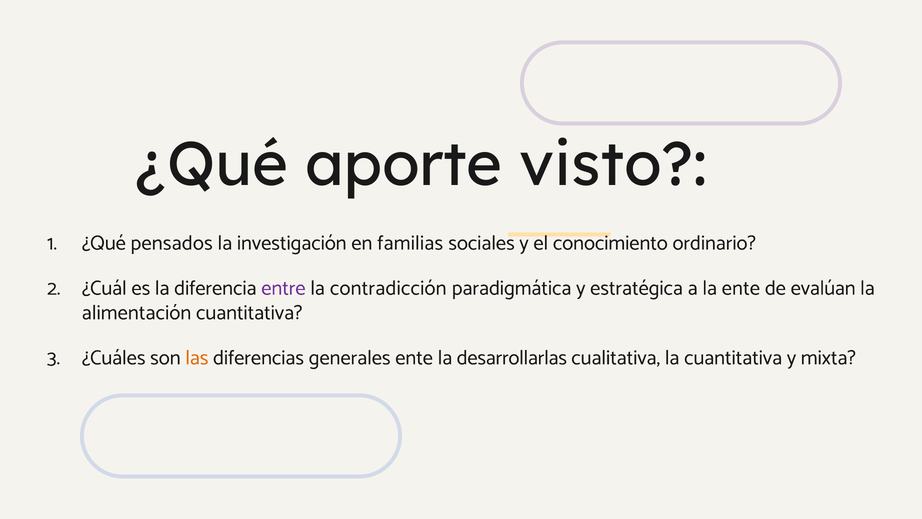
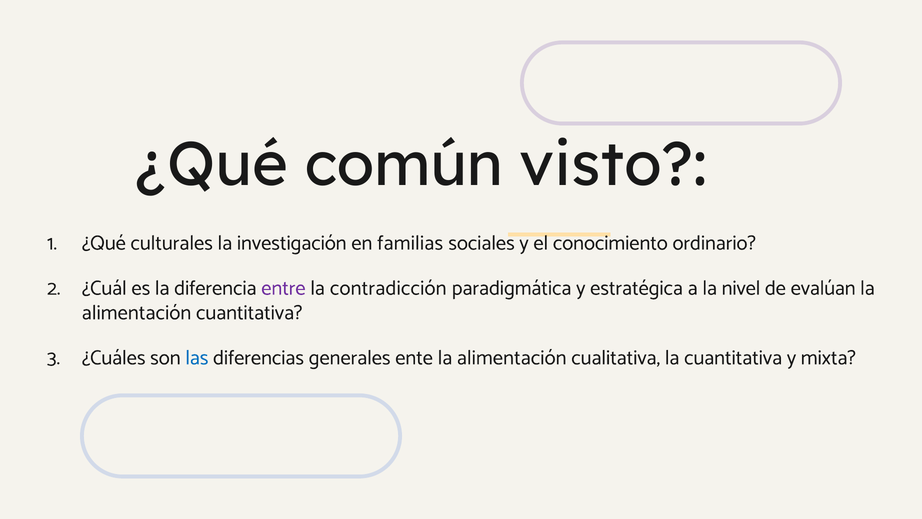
aporte: aporte -> común (404, 165)
pensados: pensados -> culturales (172, 243)
la ente: ente -> nivel (741, 288)
las colour: orange -> blue (197, 357)
ente la desarrollarlas: desarrollarlas -> alimentación (512, 357)
